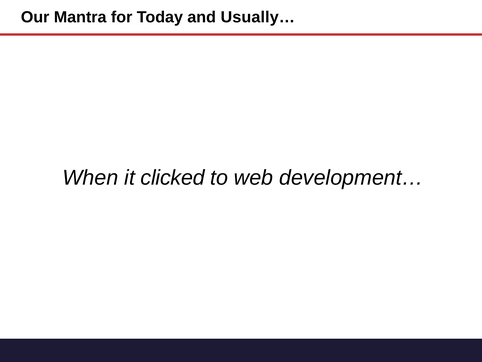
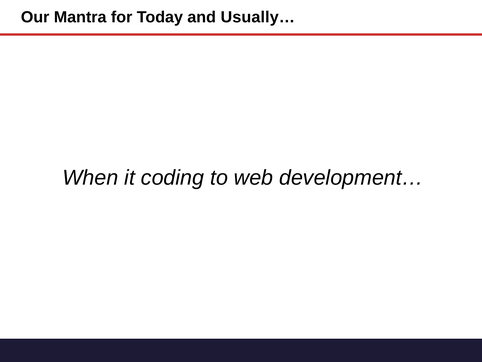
clicked: clicked -> coding (173, 177)
